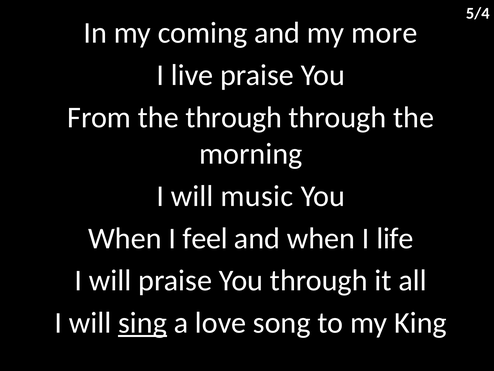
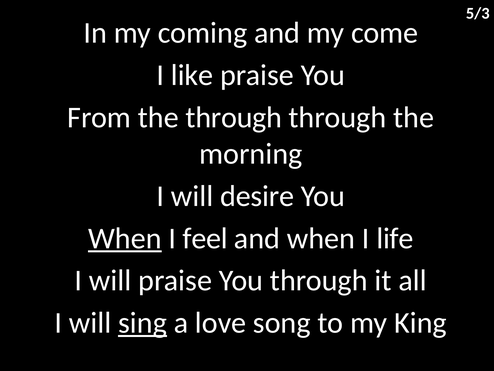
5/4: 5/4 -> 5/3 (478, 13)
more: more -> come (385, 33)
live: live -> like (192, 75)
music: music -> desire (257, 196)
When underline: none -> present (125, 238)
